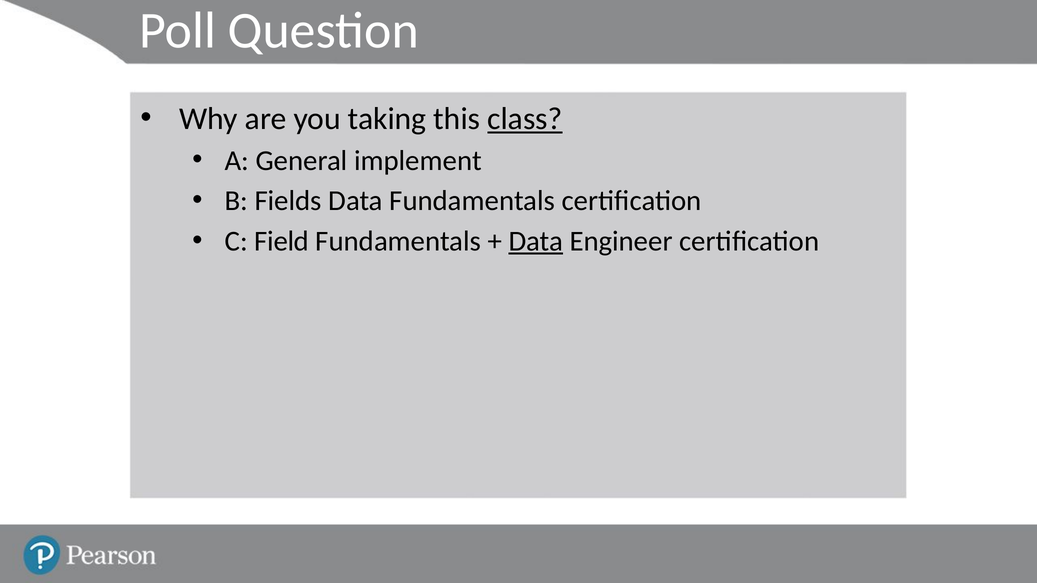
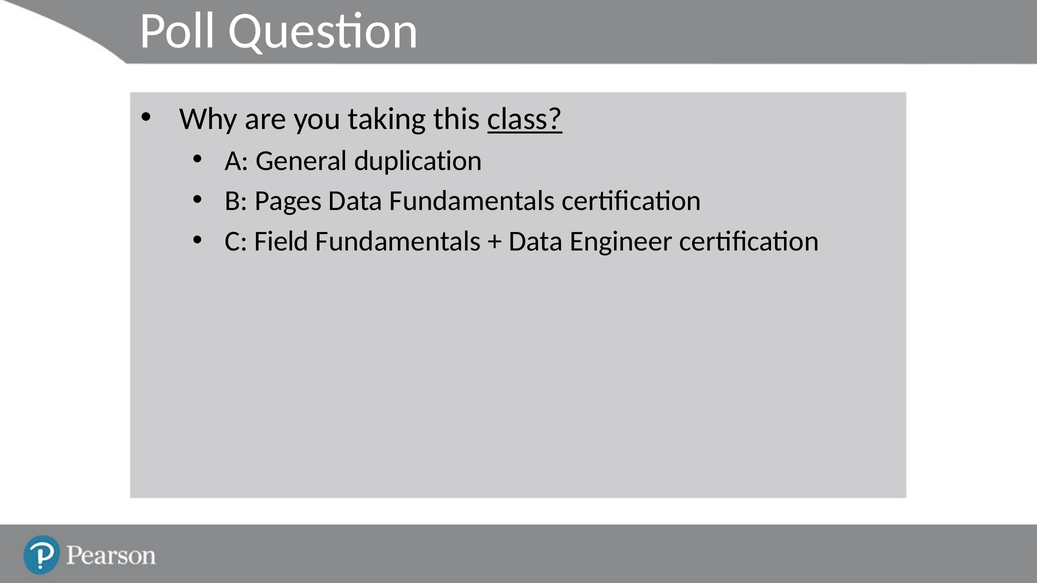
implement: implement -> duplication (418, 161)
Fields: Fields -> Pages (288, 201)
Data underline: present -> none (536, 241)
